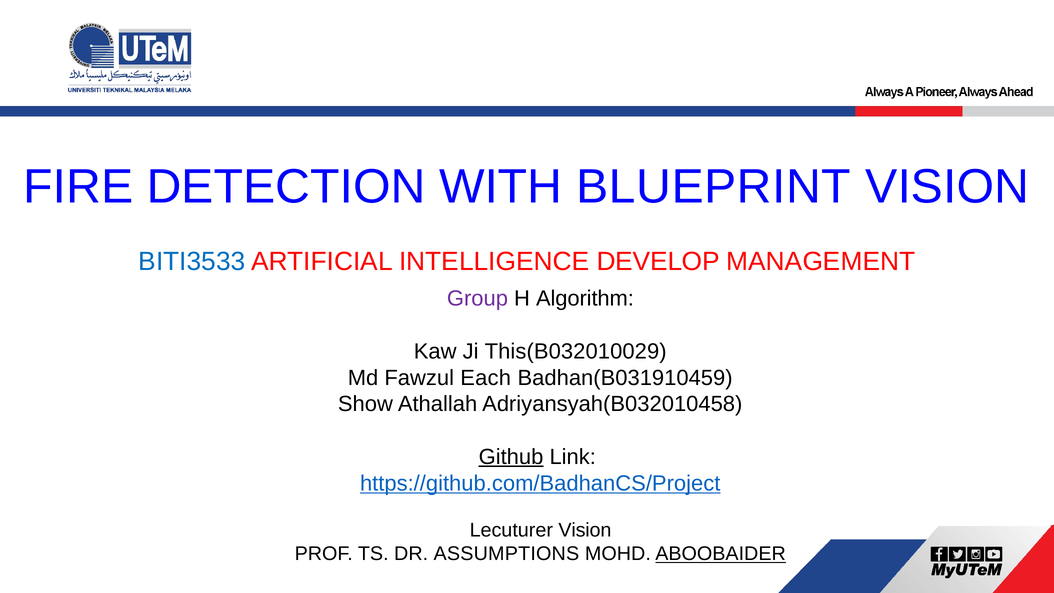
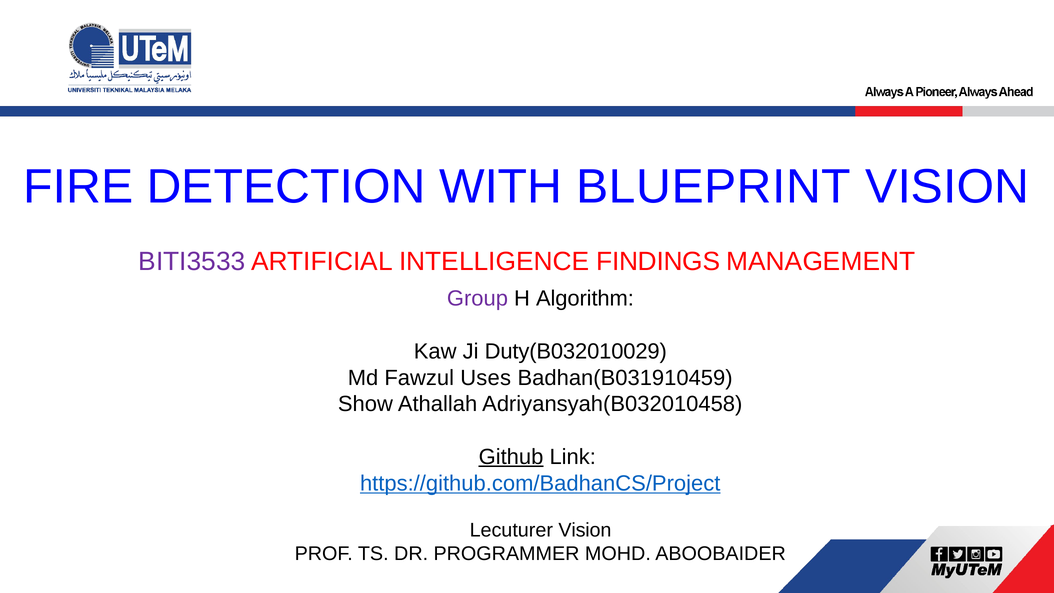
BITI3533 colour: blue -> purple (192, 262)
DEVELOP: DEVELOP -> FINDINGS (658, 262)
This(B032010029: This(B032010029 -> Duty(B032010029 (576, 351)
Each: Each -> Uses (486, 378)
ASSUMPTIONS: ASSUMPTIONS -> PROGRAMMER (507, 554)
ABOOBAIDER underline: present -> none (721, 554)
